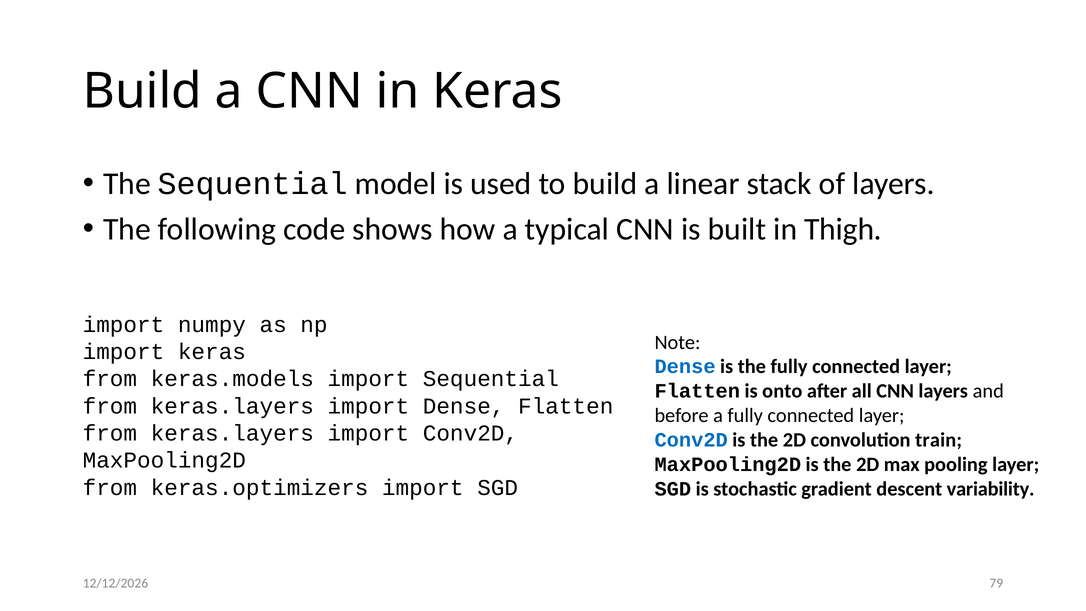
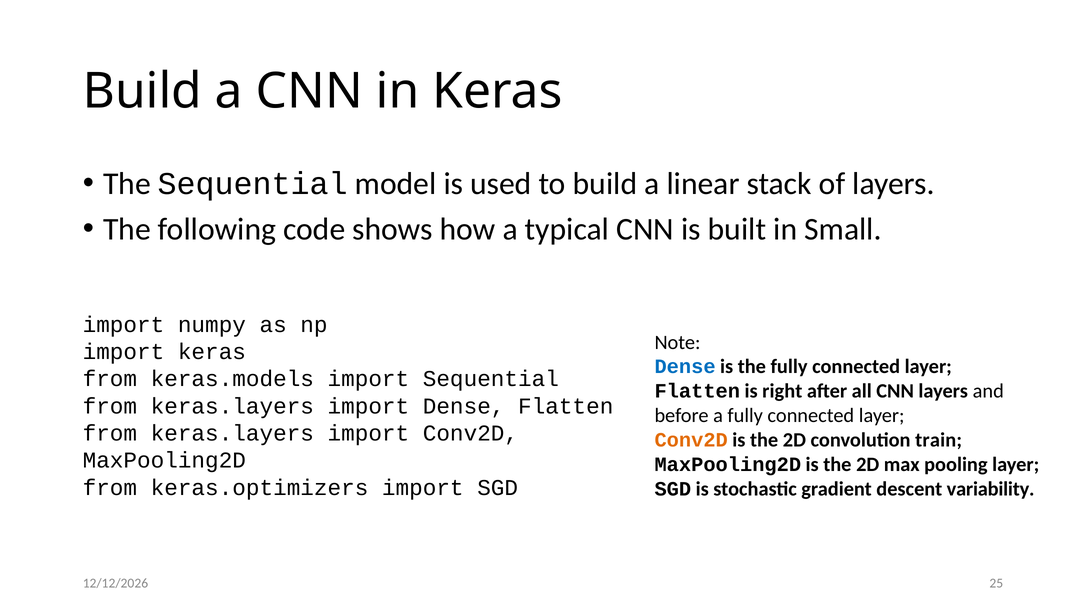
Thigh: Thigh -> Small (843, 229)
onto: onto -> right (782, 391)
Conv2D colour: blue -> orange (691, 440)
79: 79 -> 25 (996, 583)
